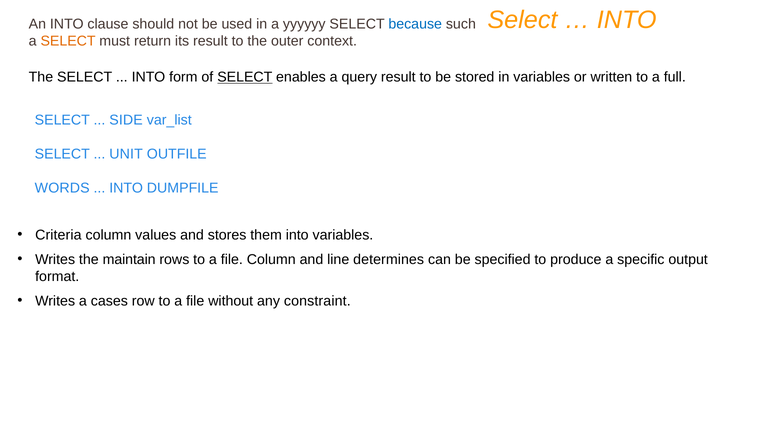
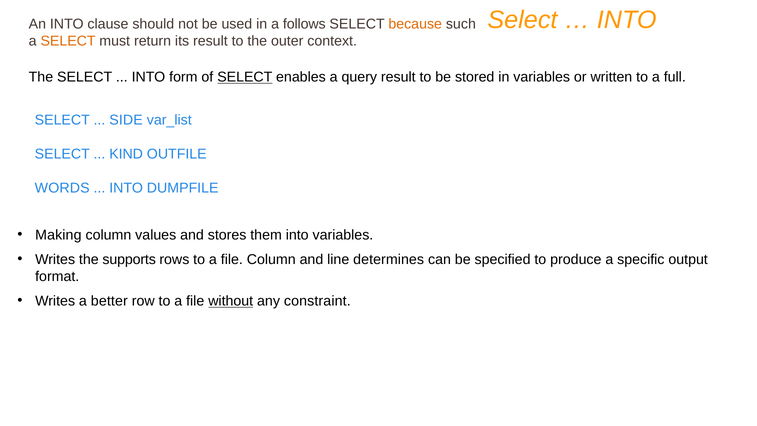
yyyyyy: yyyyyy -> follows (304, 24)
because colour: blue -> orange (415, 24)
UNIT: UNIT -> KIND (126, 154)
Criteria: Criteria -> Making (58, 235)
maintain: maintain -> supports (129, 259)
cases: cases -> better (109, 301)
without underline: none -> present (231, 301)
